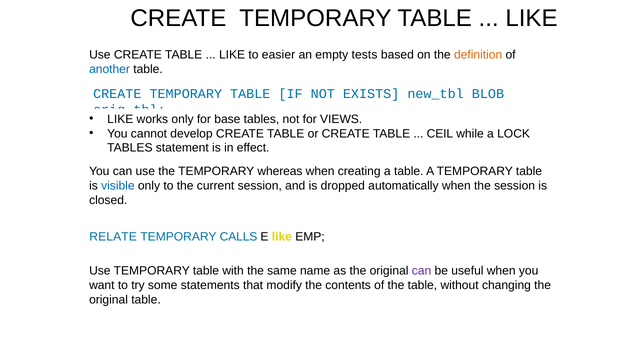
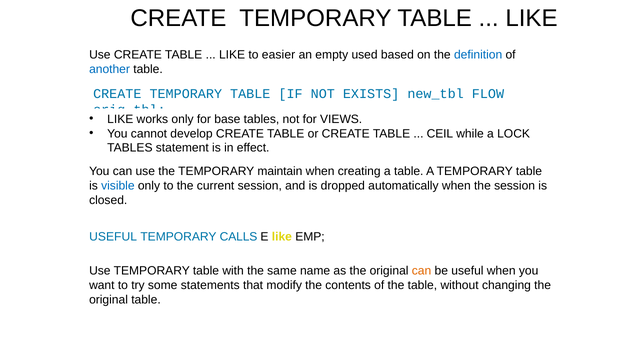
tests: tests -> used (365, 55)
definition colour: orange -> blue (478, 55)
BLOB: BLOB -> FLOW (488, 94)
whereas: whereas -> maintain (280, 171)
RELATE: RELATE -> USEFUL (113, 237)
can colour: purple -> orange (422, 271)
